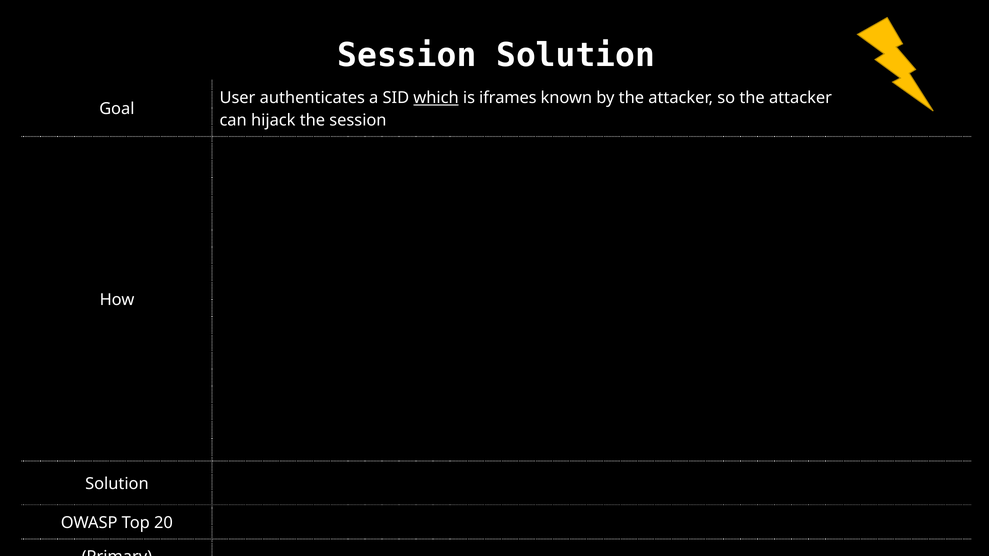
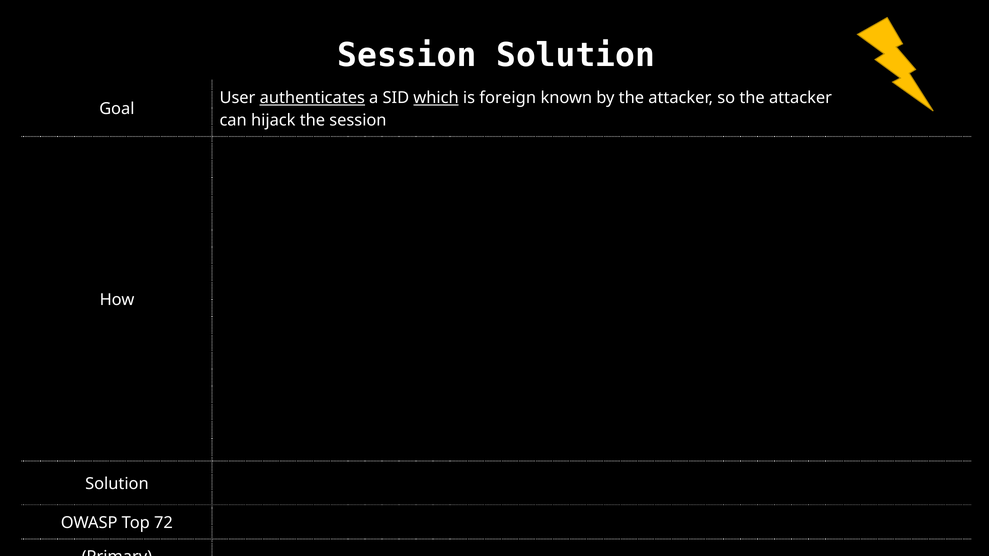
authenticates underline: none -> present (312, 98)
iframes: iframes -> foreign (508, 98)
20: 20 -> 72 (163, 523)
